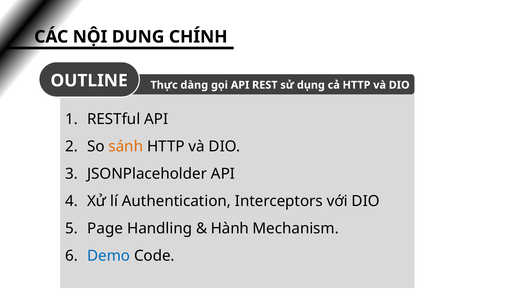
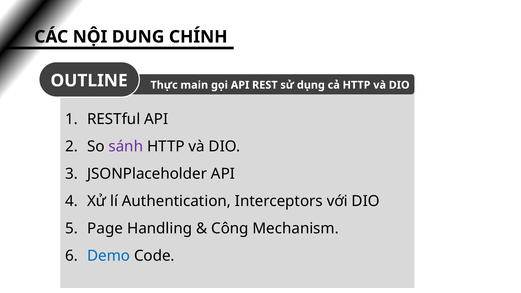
dàng: dàng -> main (194, 85)
sánh colour: orange -> purple (126, 147)
Hành: Hành -> Công (230, 229)
